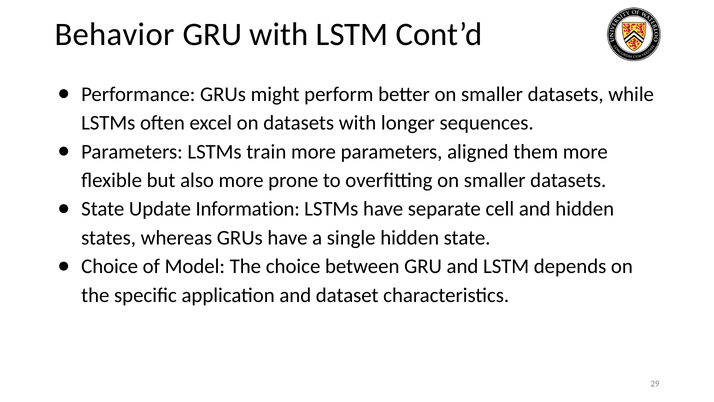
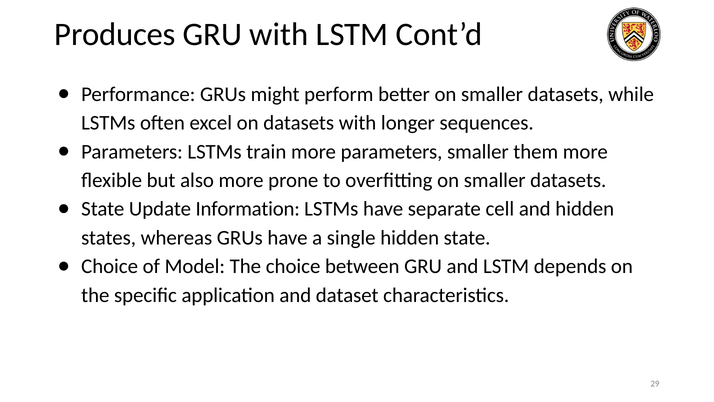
Behavior: Behavior -> Produces (115, 34)
parameters aligned: aligned -> smaller (478, 151)
